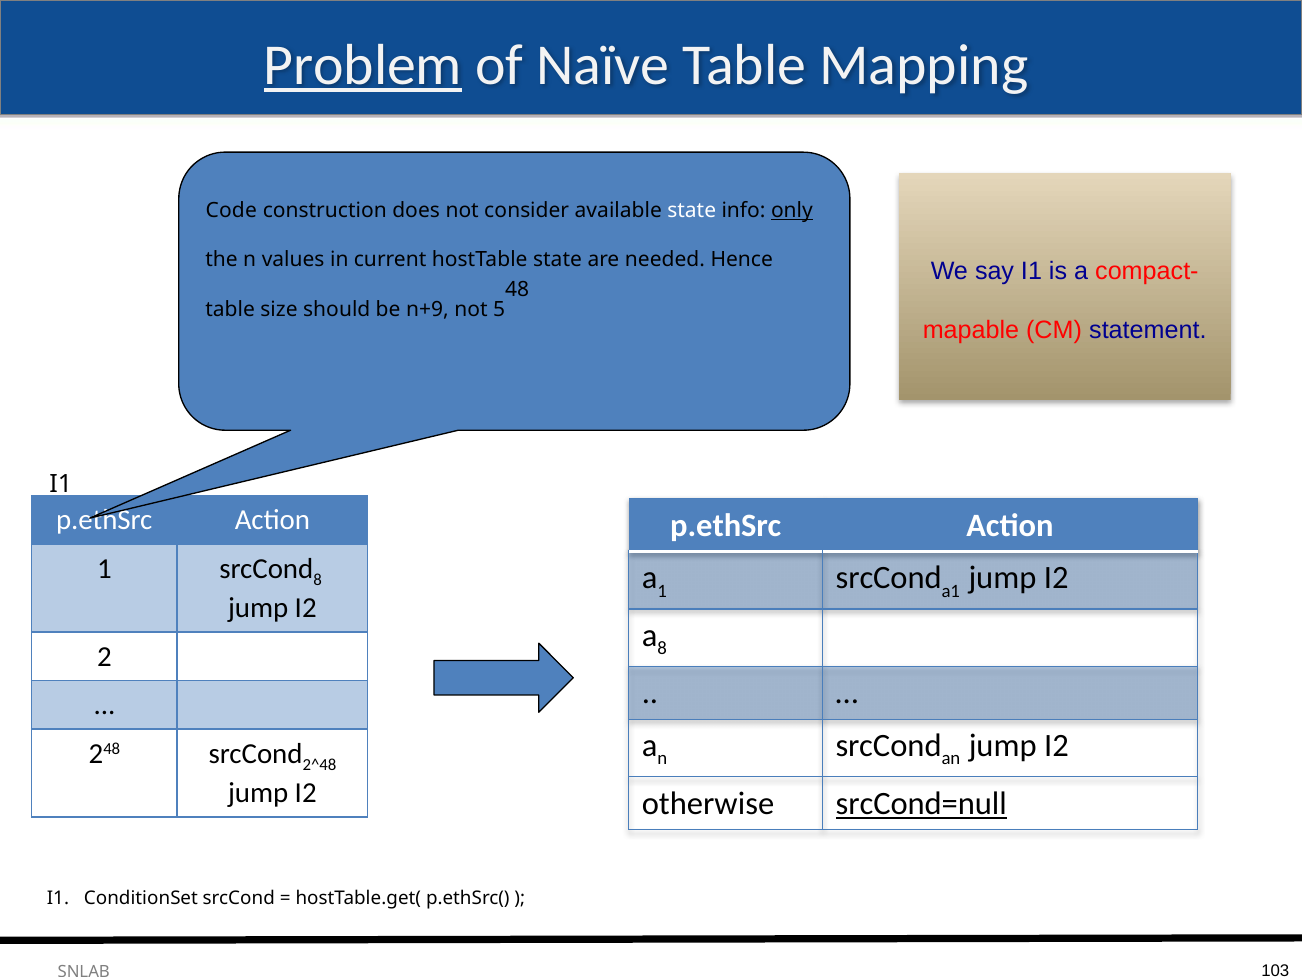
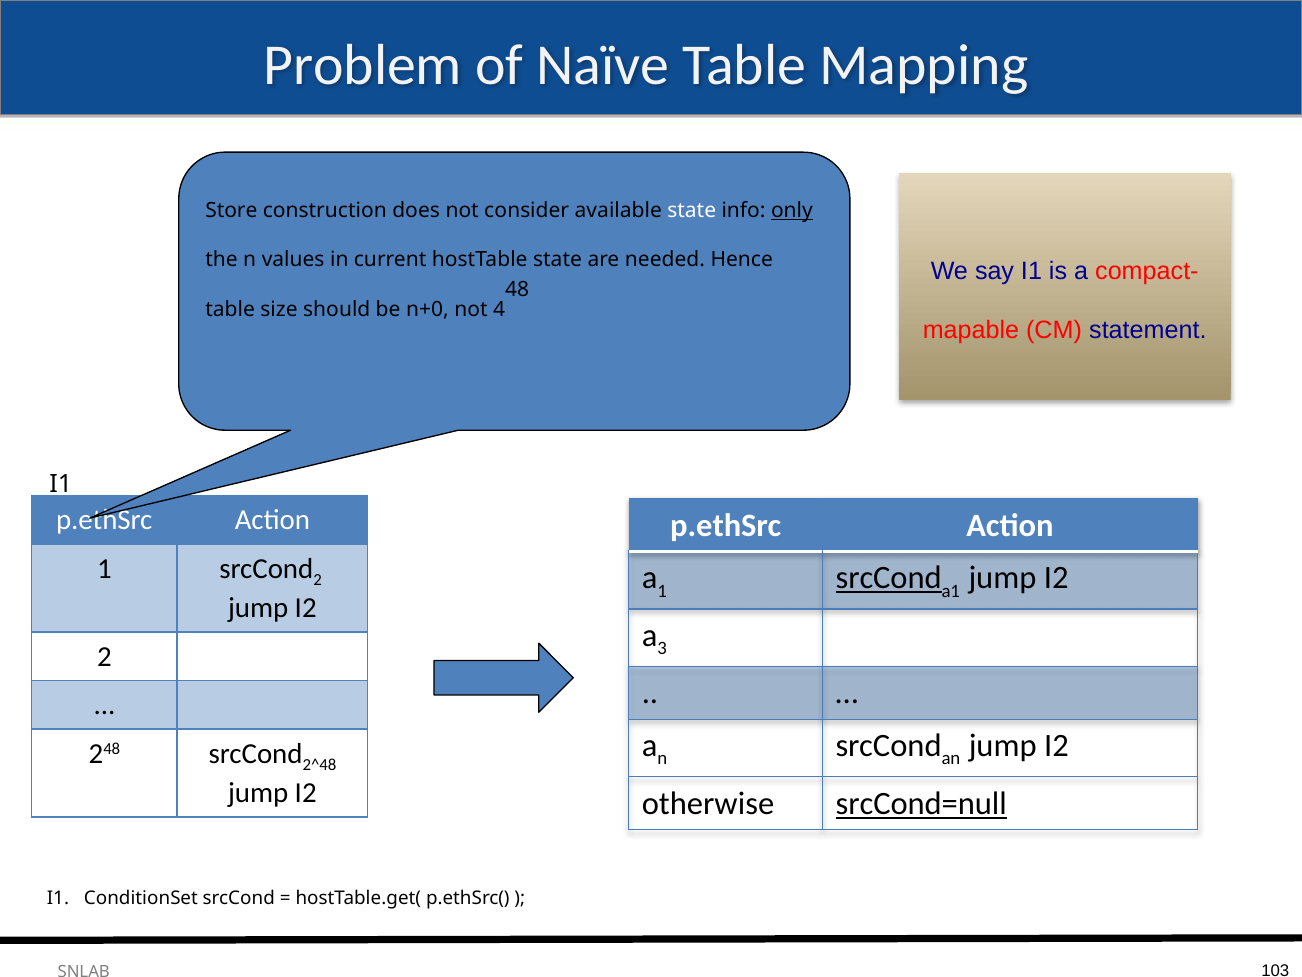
Problem underline: present -> none (363, 65)
Code: Code -> Store (231, 210)
n+9: n+9 -> n+0 (427, 309)
5: 5 -> 4 (499, 309)
srcCond 8: 8 -> 2 (318, 580)
srcCond underline: none -> present (889, 578)
a 8: 8 -> 3 (662, 648)
